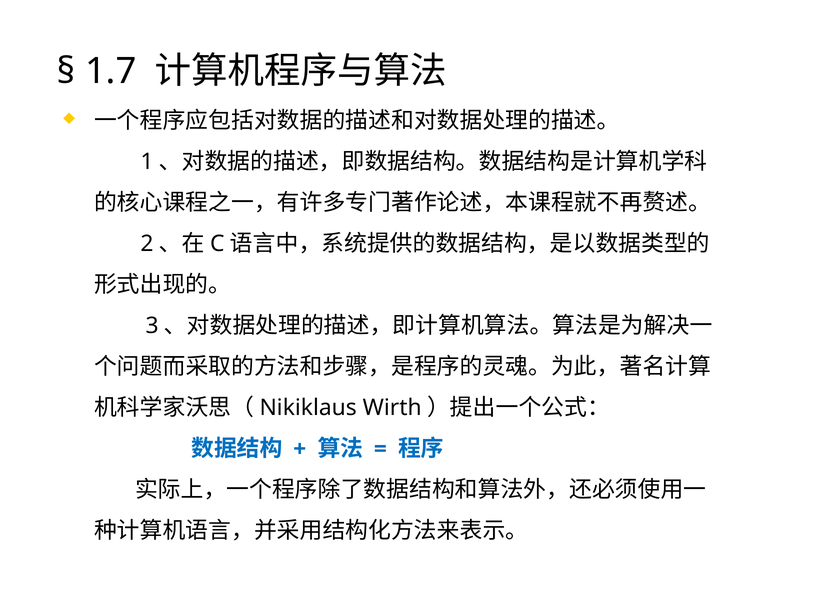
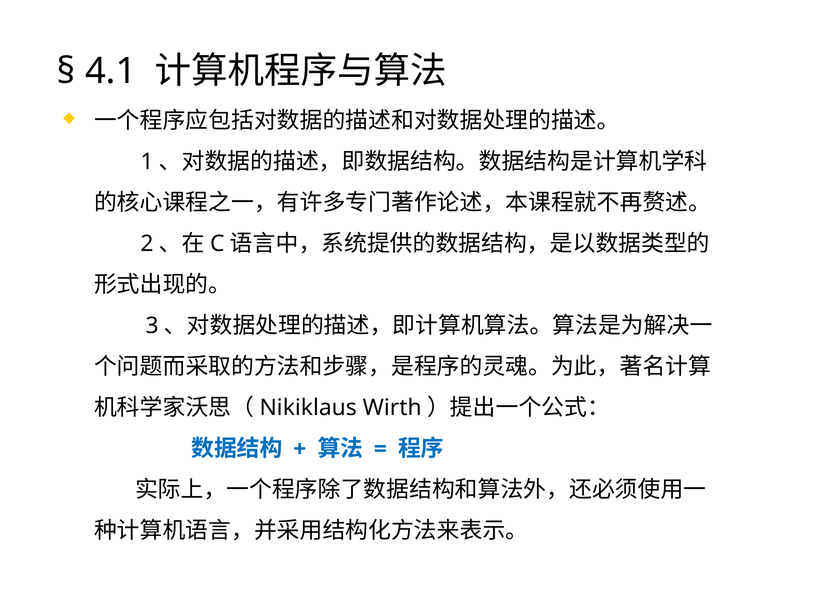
1.7: 1.7 -> 4.1 (111, 71)
